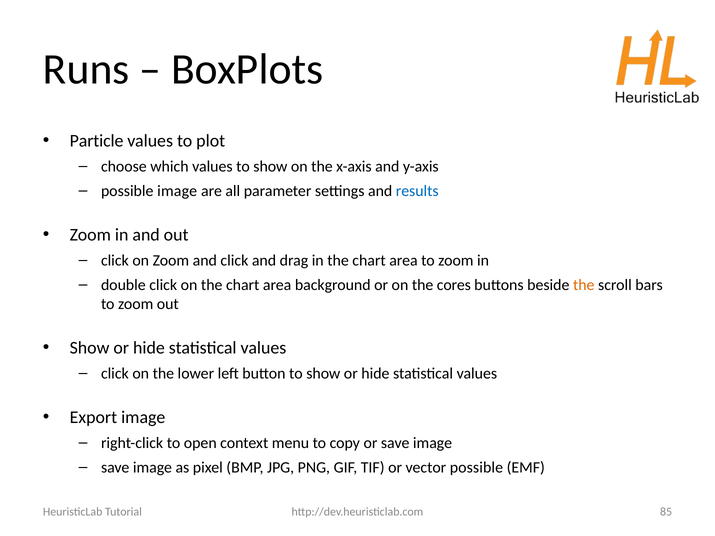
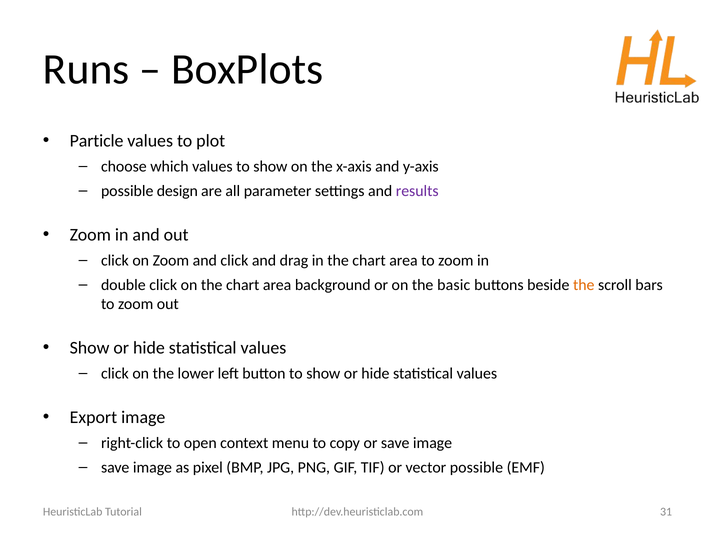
possible image: image -> design (177, 191)
results colour: blue -> purple (417, 191)
cores: cores -> basic (454, 285)
85: 85 -> 31 (666, 512)
